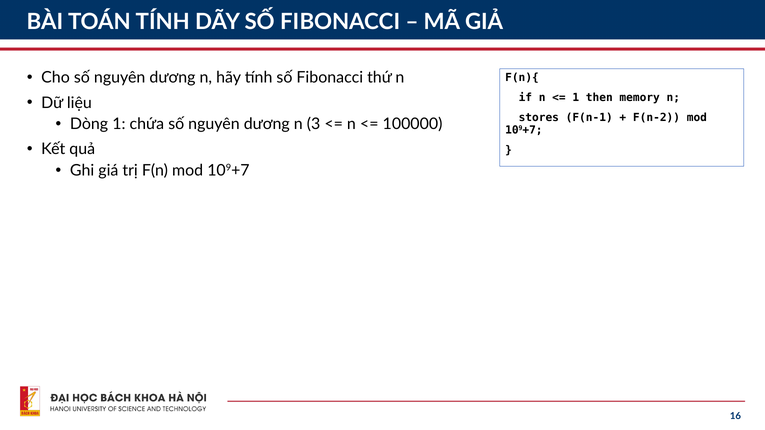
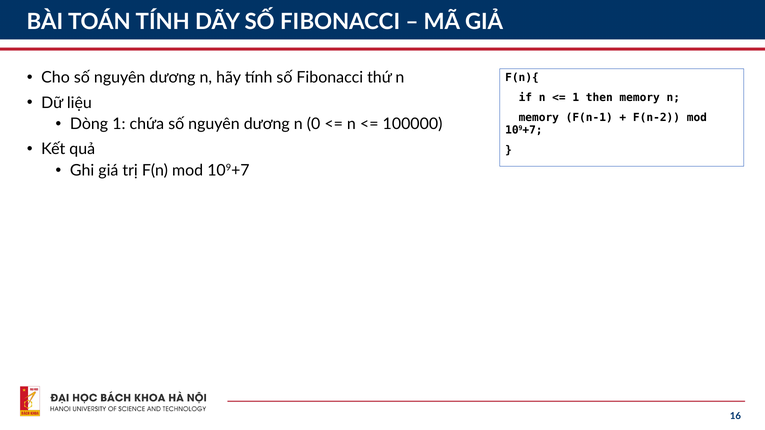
stores: stores -> memory (539, 118)
3: 3 -> 0 (314, 124)
